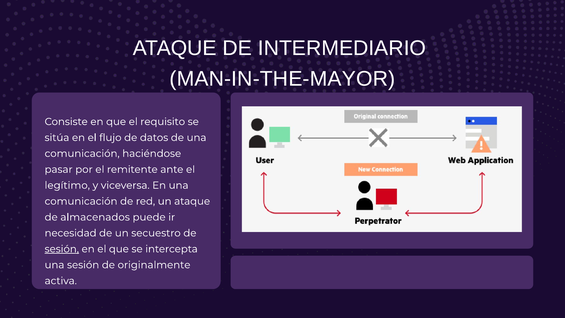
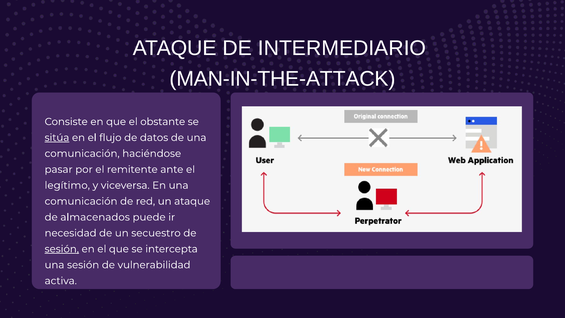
MAN-IN-THE-MAYOR: MAN-IN-THE-MAYOR -> MAN-IN-THE-ATTACK (283, 79)
requisito: requisito -> obstante (163, 122)
sitúa underline: none -> present (57, 138)
originalmente: originalmente -> vulnerabilidad (154, 265)
